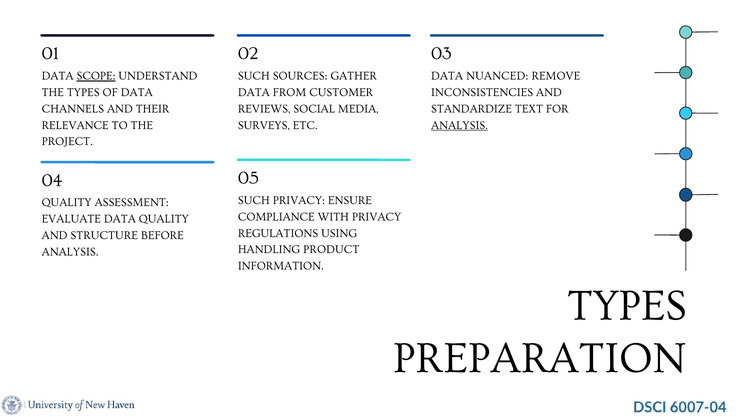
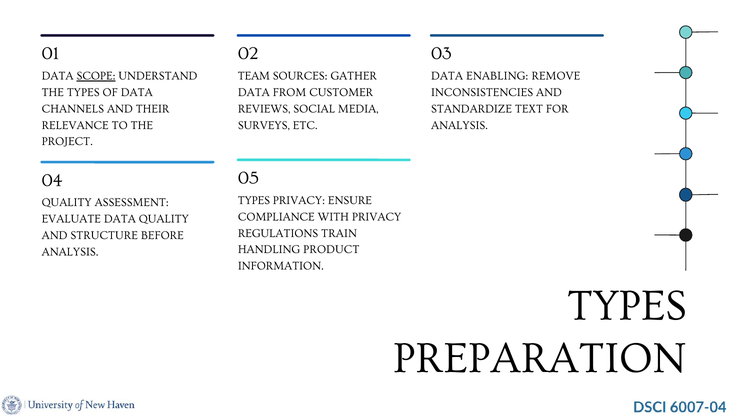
SUCH: SUCH -> TEAM (254, 76)
NUANCED: NUANCED -> ENABLING (497, 76)
ANALYSIS underline: present -> none (460, 125)
SUCH: SUCH -> TYPES (254, 200)
USING: USING -> TRAIN (339, 233)
